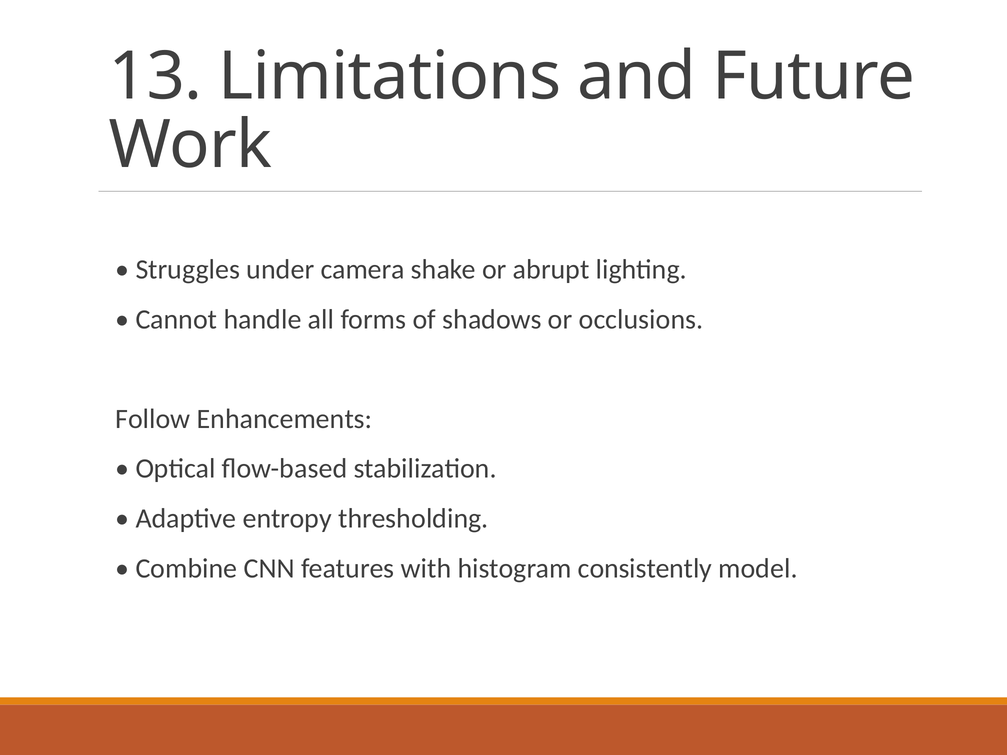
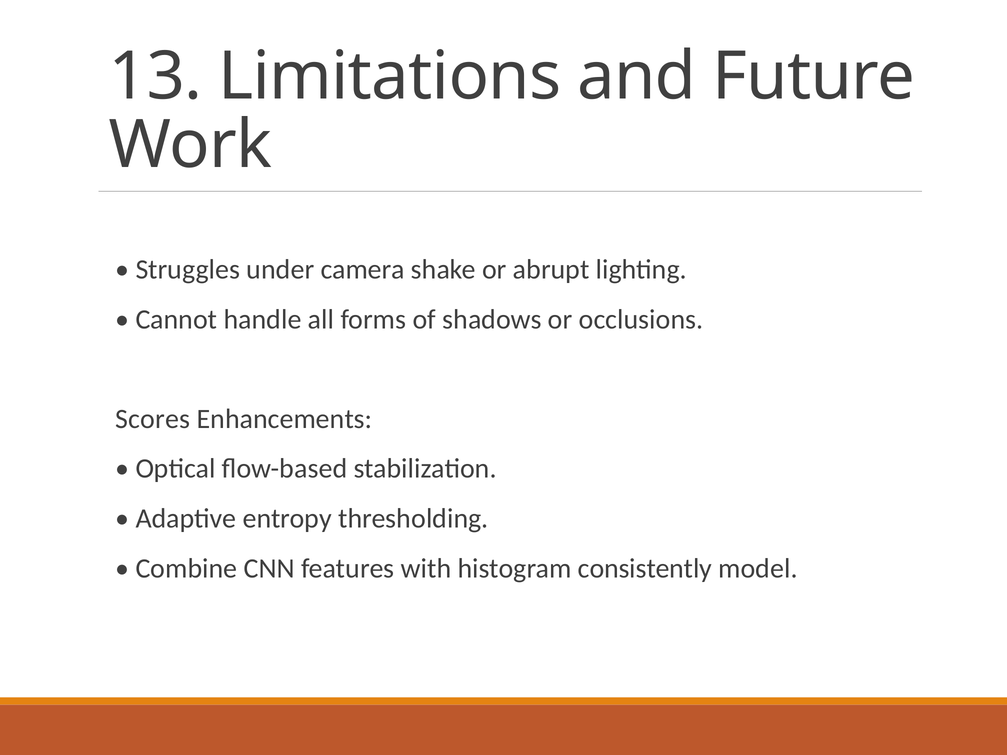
Follow: Follow -> Scores (153, 419)
